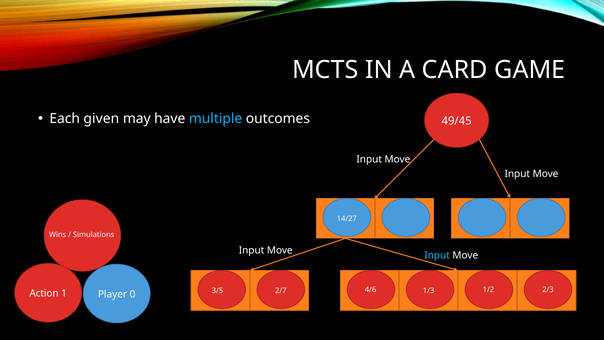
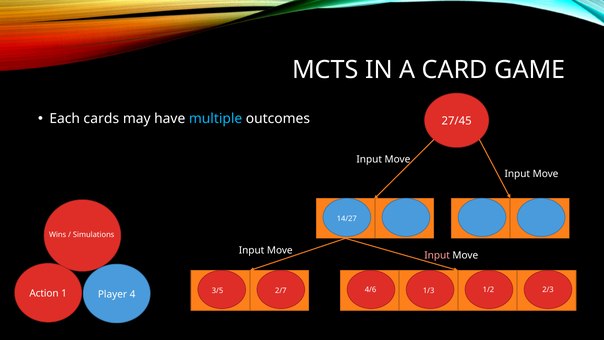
given: given -> cards (101, 118)
49/45: 49/45 -> 27/45 (457, 121)
Input colour: light blue -> pink (437, 255)
0: 0 -> 4 (133, 294)
